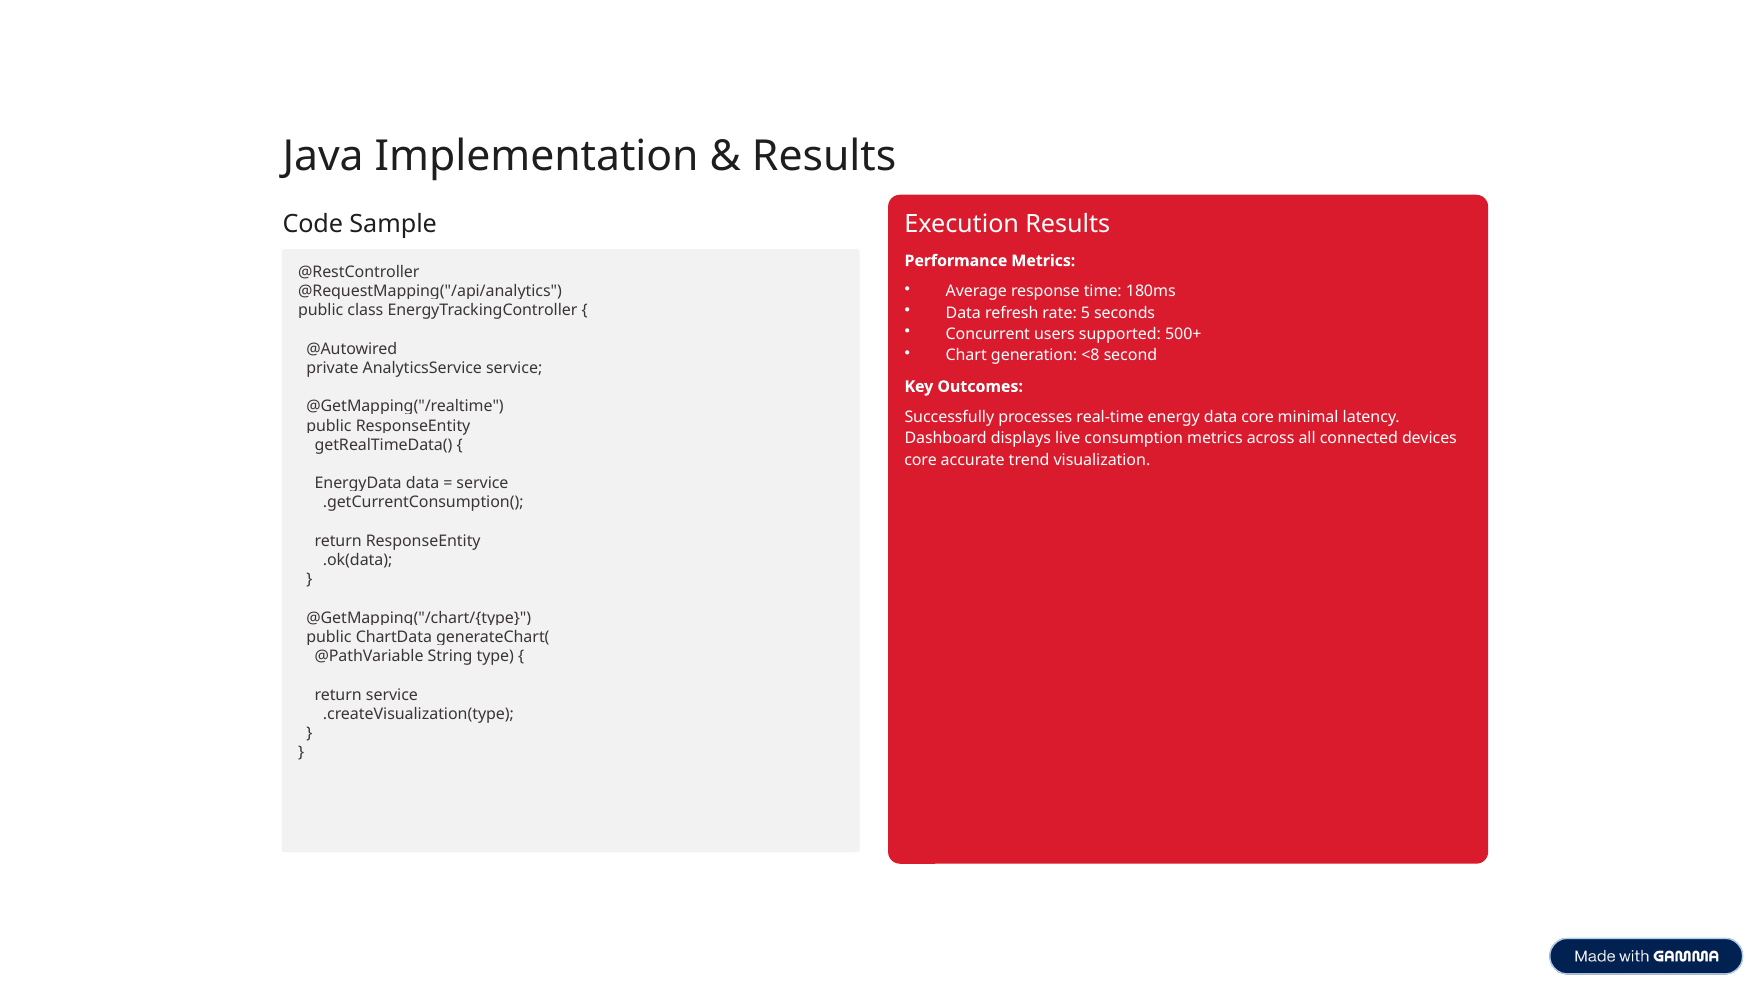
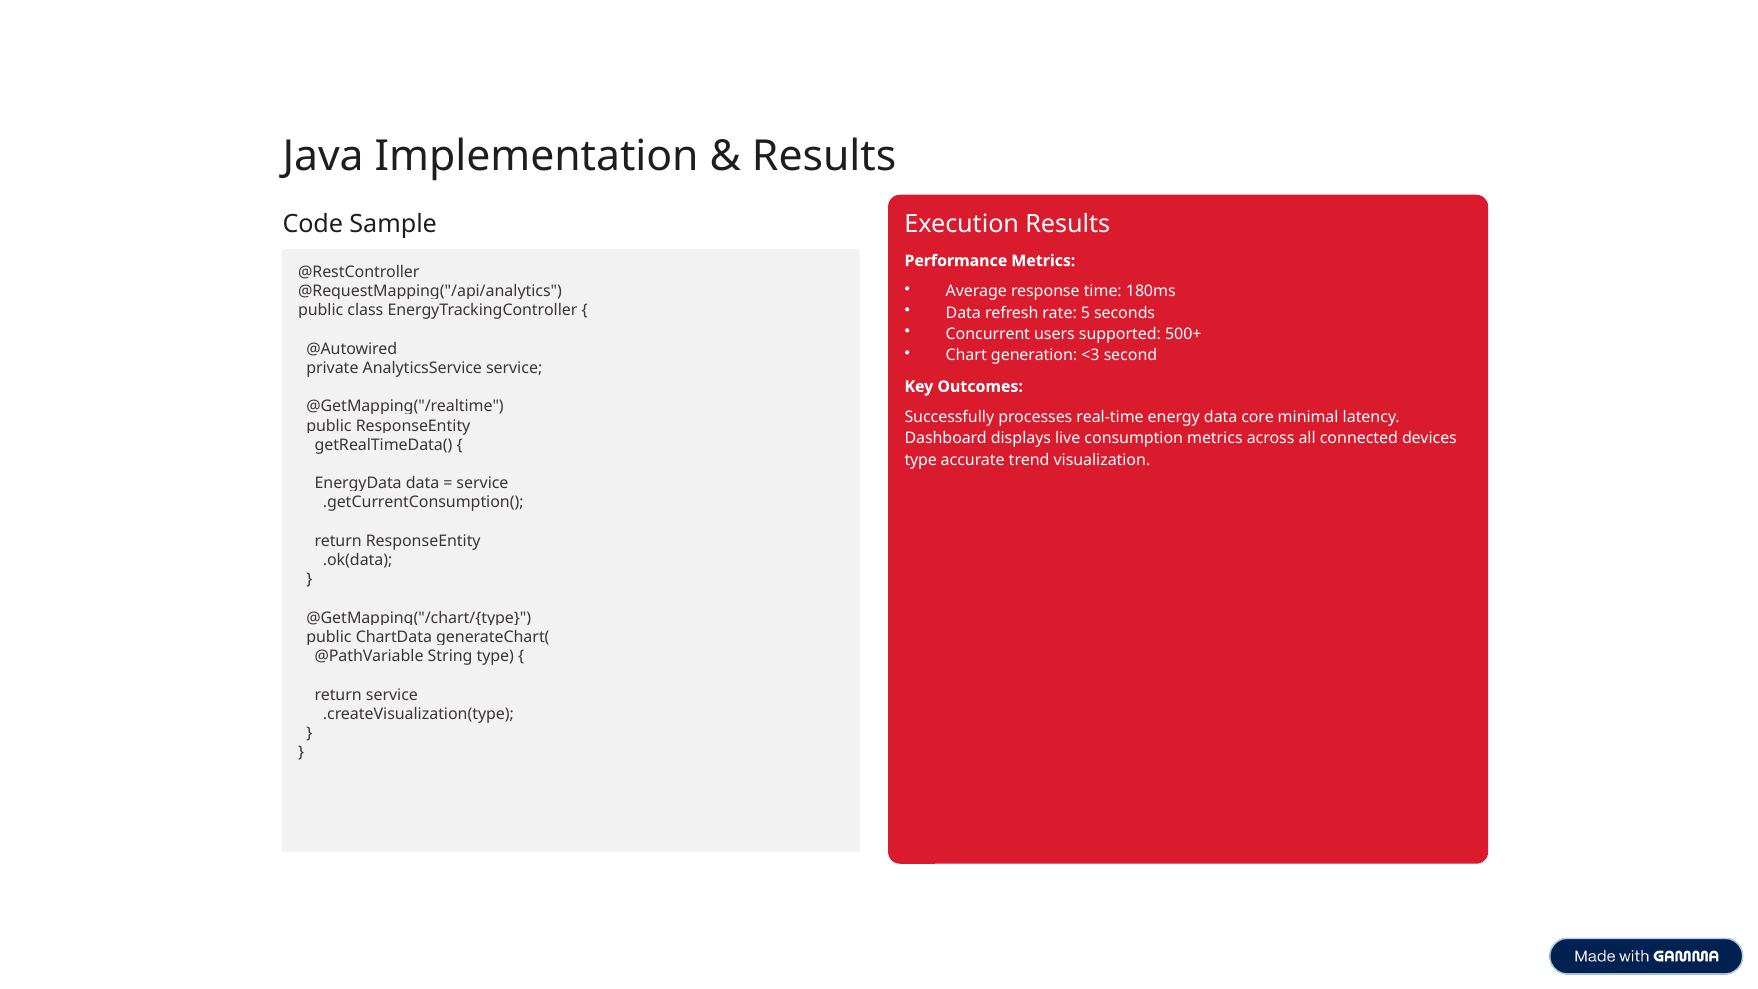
<8: <8 -> <3 (1091, 356)
core: core -> type (921, 460)
